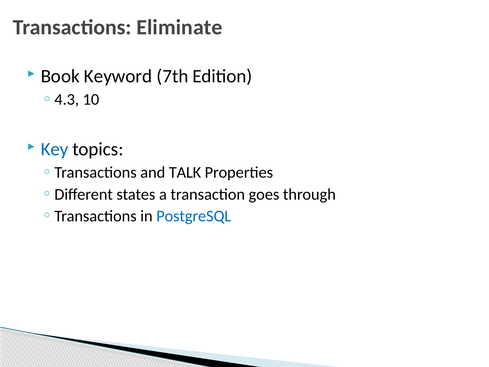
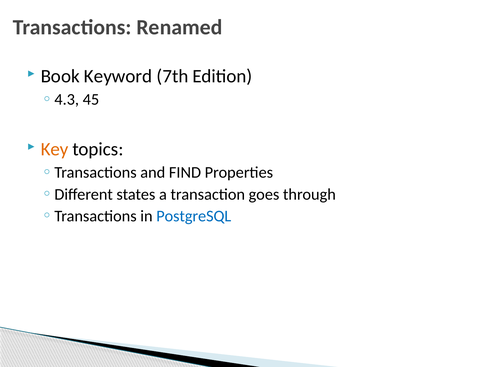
Eliminate: Eliminate -> Renamed (179, 27)
10: 10 -> 45 (91, 100)
Key colour: blue -> orange (55, 149)
TALK: TALK -> FIND (185, 172)
